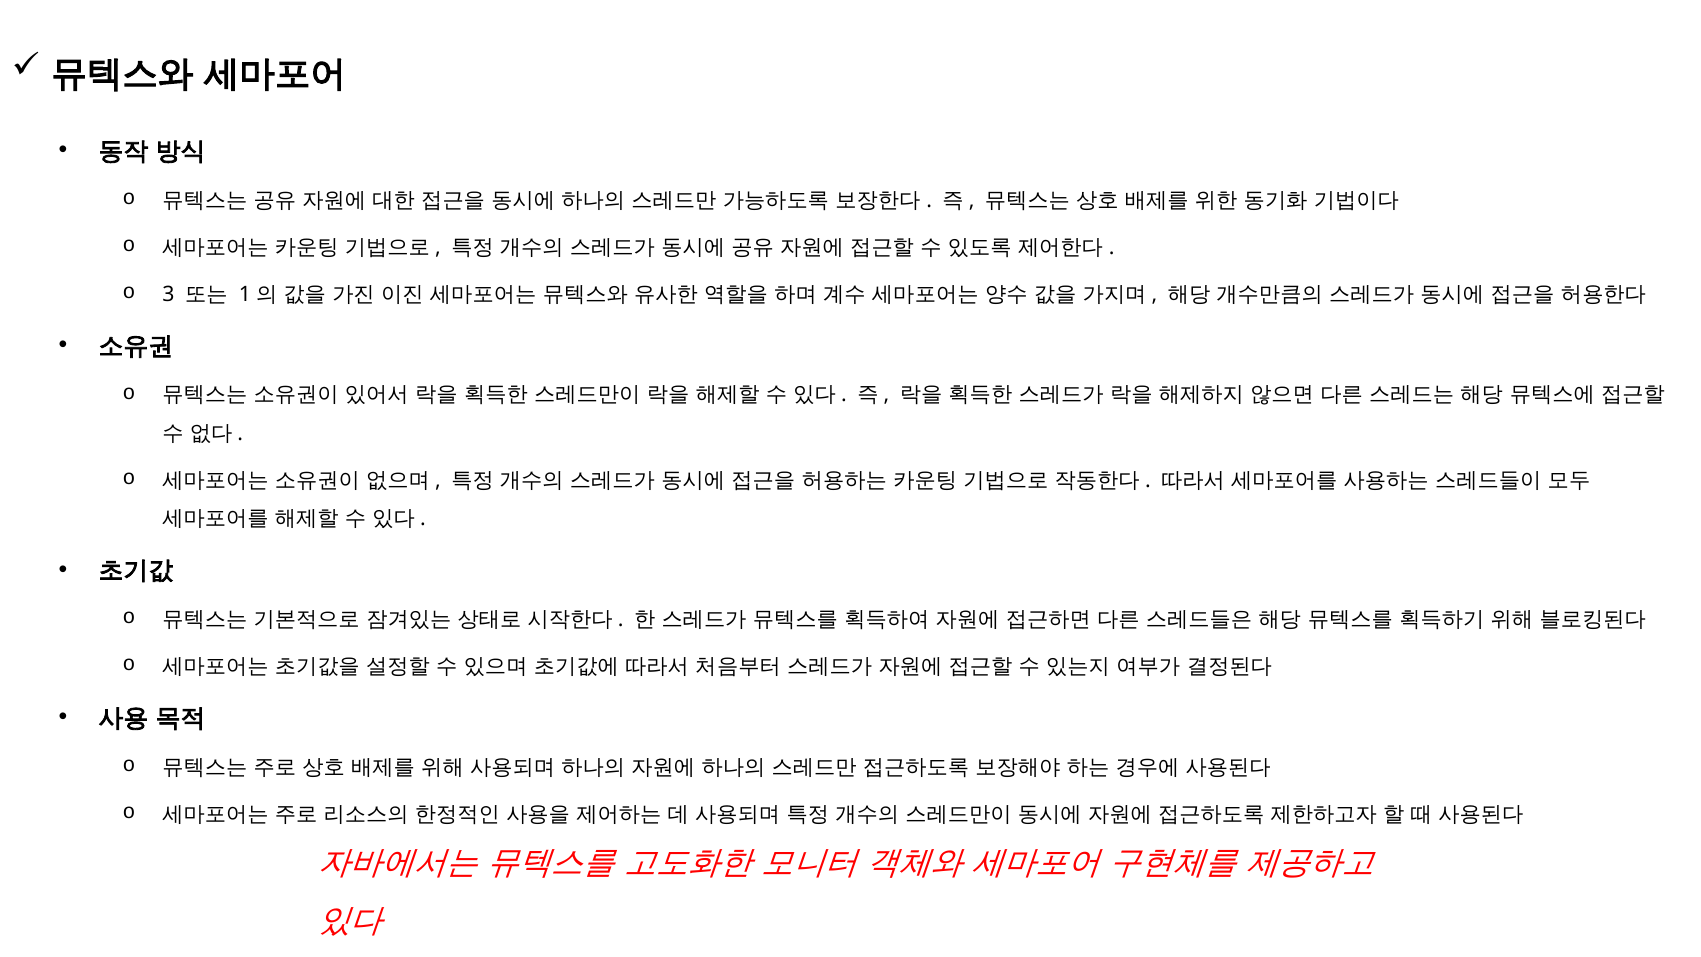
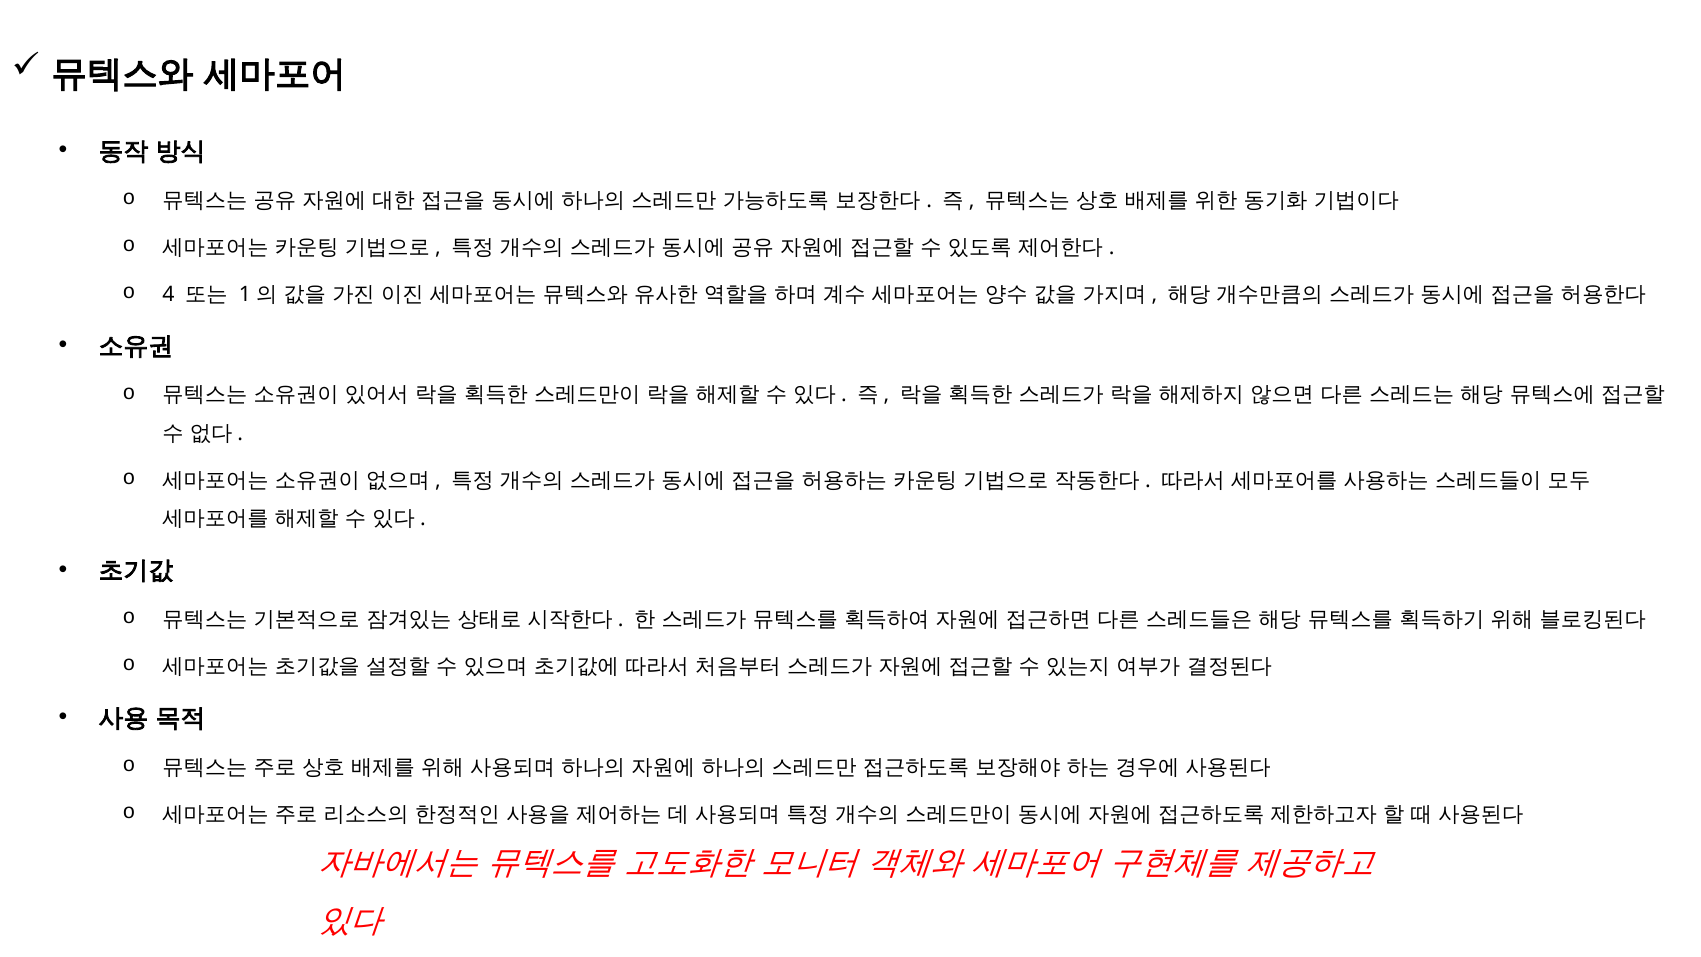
3: 3 -> 4 (168, 294)
